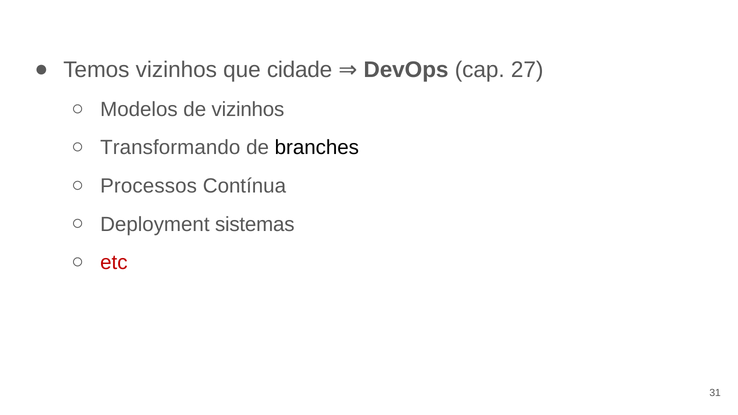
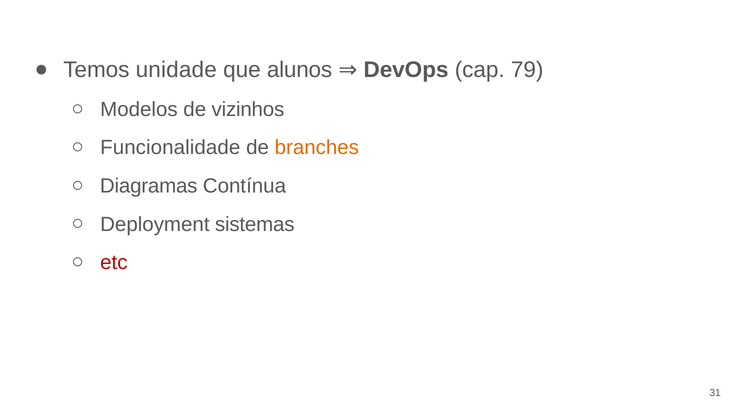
Temos vizinhos: vizinhos -> unidade (176, 70)
cidade: cidade -> alunos (300, 70)
27: 27 -> 79 (527, 70)
Transformando: Transformando -> Funcionalidade (170, 148)
branches colour: black -> orange (317, 148)
Processos: Processos -> Diagramas (149, 186)
